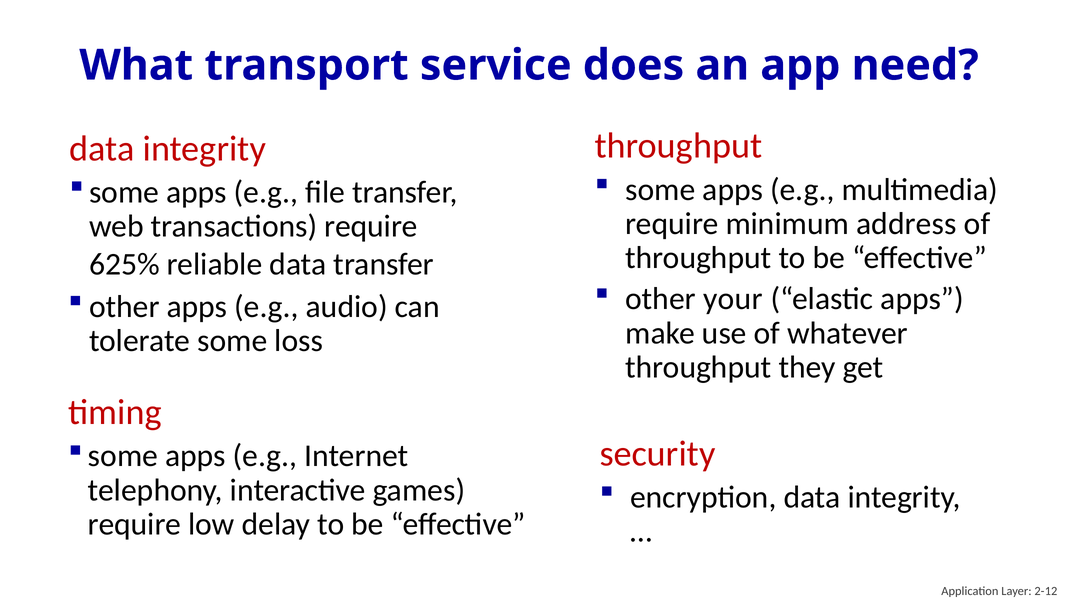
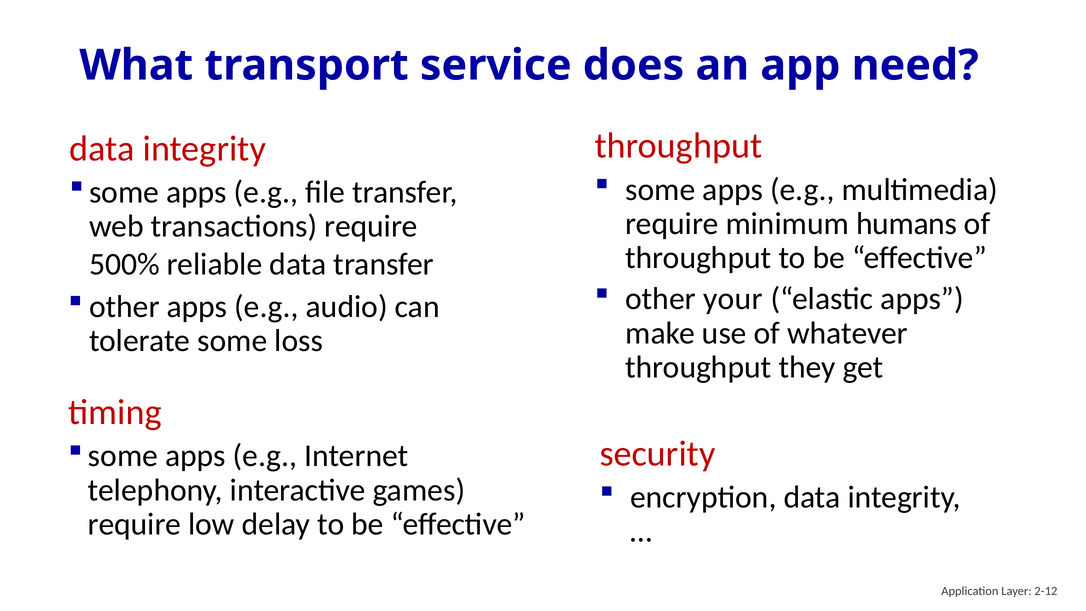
address: address -> humans (907, 224)
625%: 625% -> 500% (124, 264)
